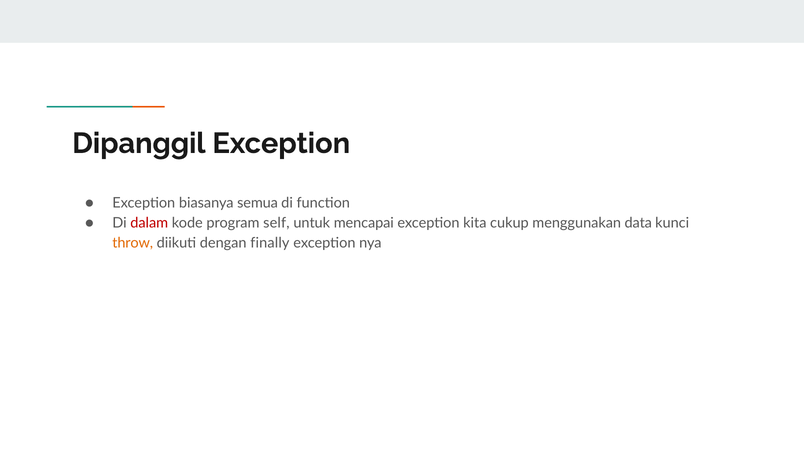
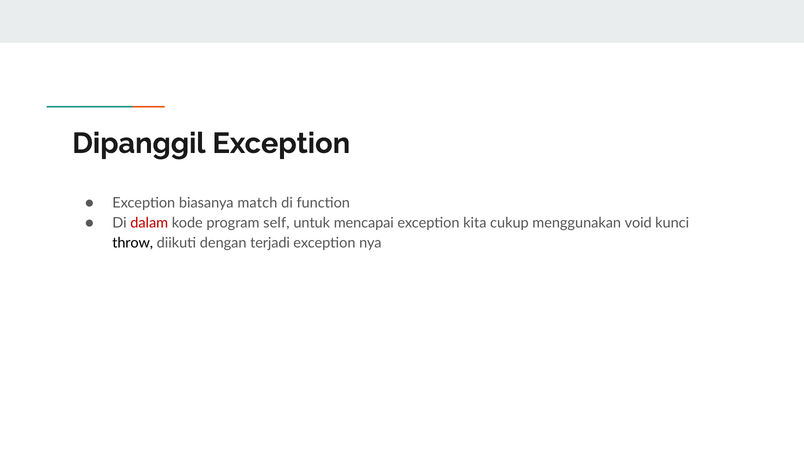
semua: semua -> match (257, 203)
data: data -> void (638, 223)
throw colour: orange -> black (133, 243)
finally: finally -> terjadi (270, 243)
